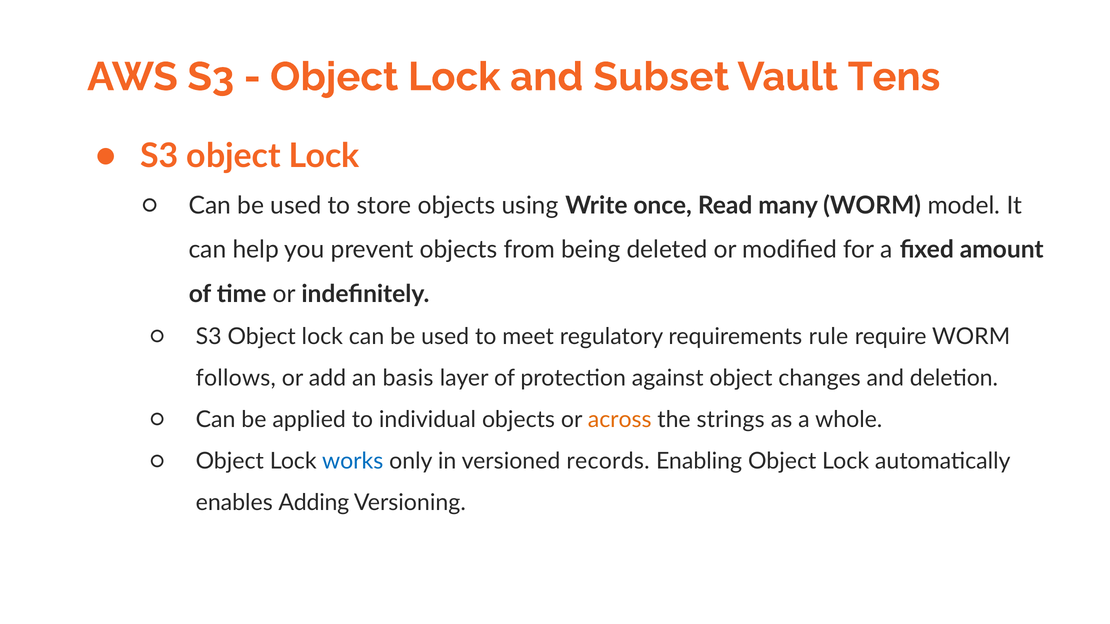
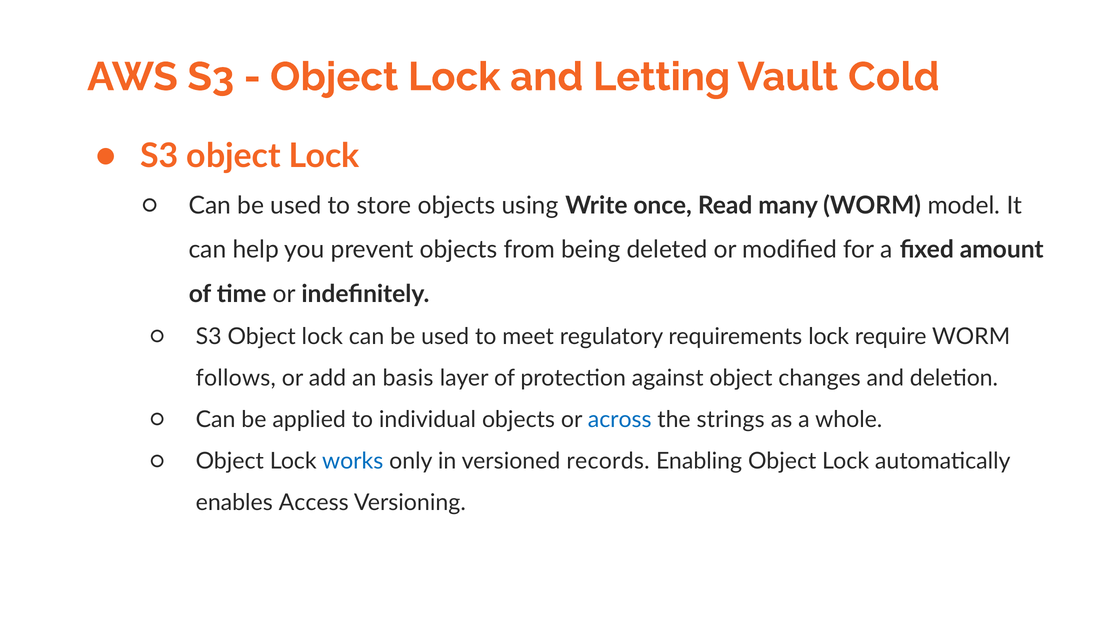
Subset: Subset -> Letting (662, 77)
Tens: Tens -> Cold (894, 77)
requirements rule: rule -> lock (829, 337)
across colour: orange -> blue (620, 420)
Adding: Adding -> Access (314, 503)
